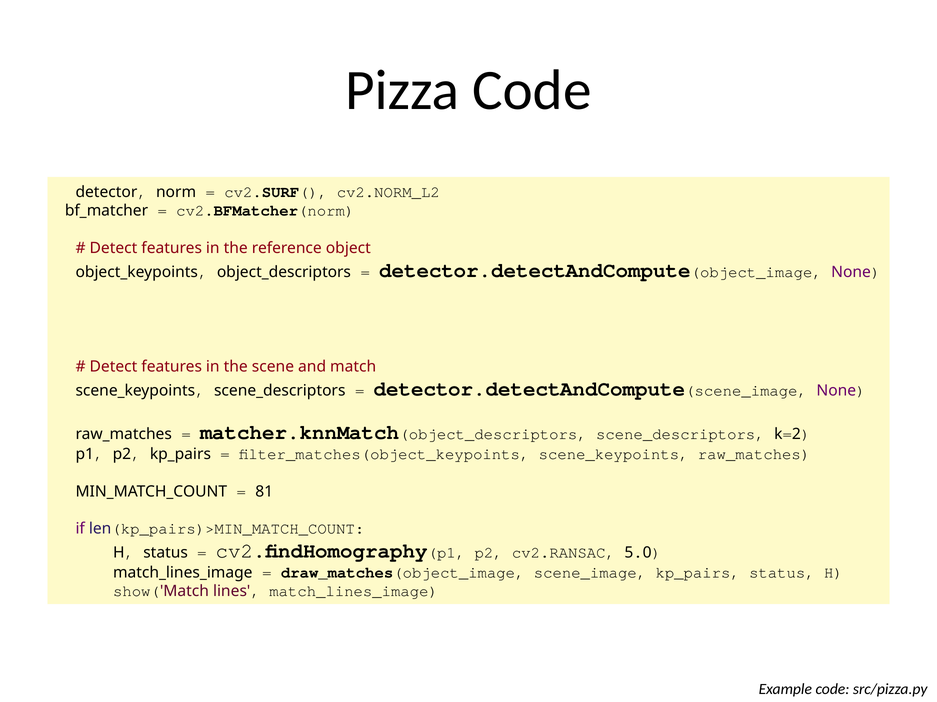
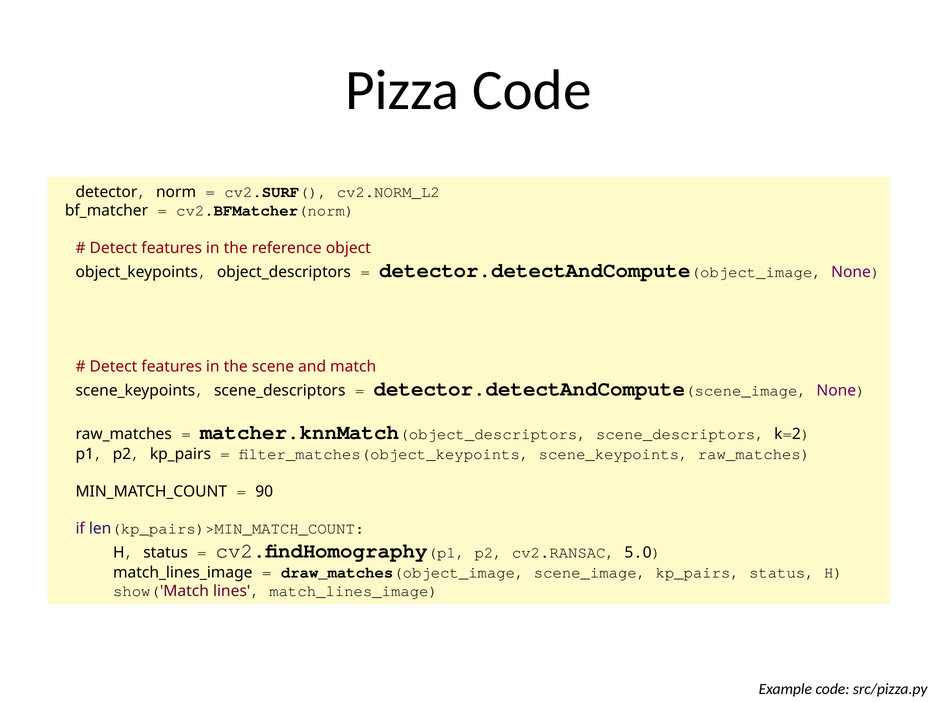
81: 81 -> 90 (264, 492)
